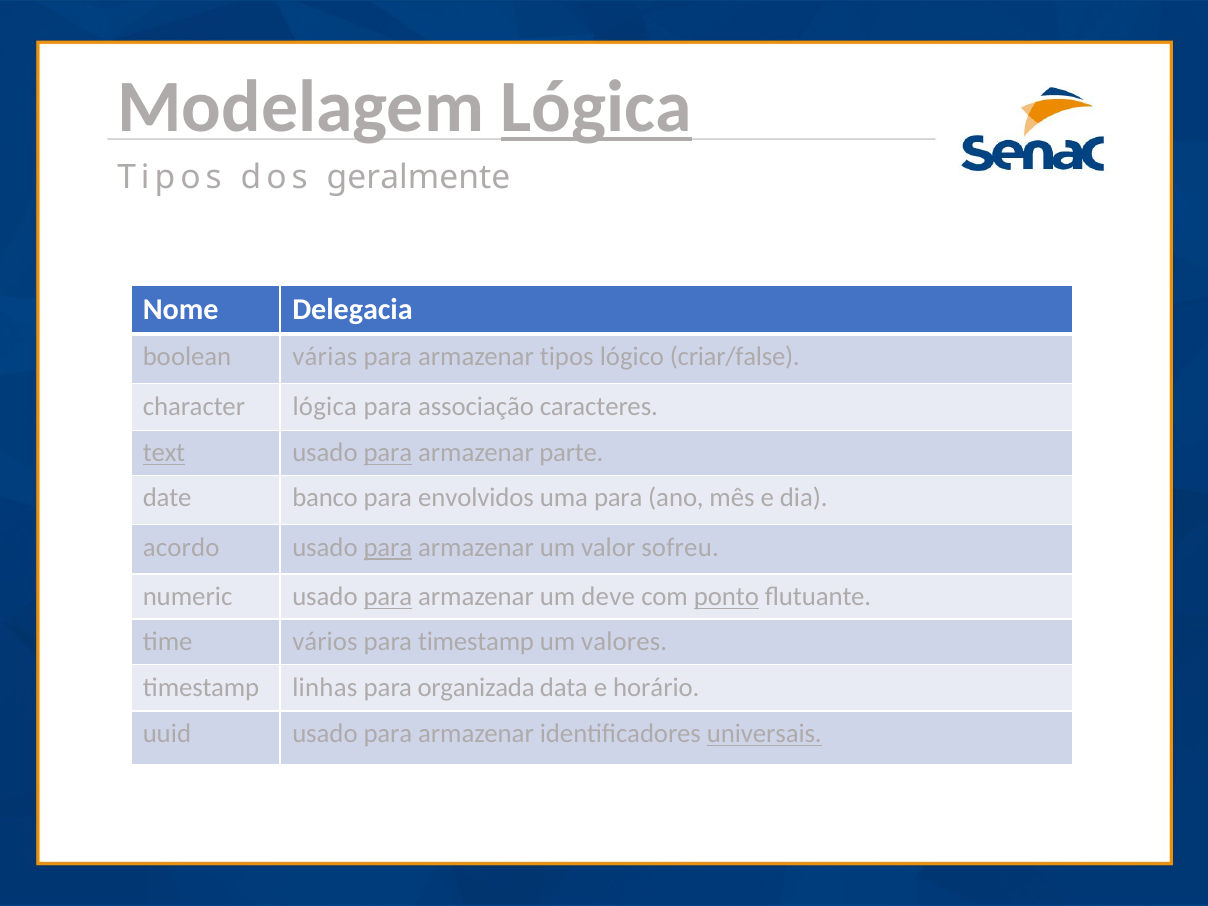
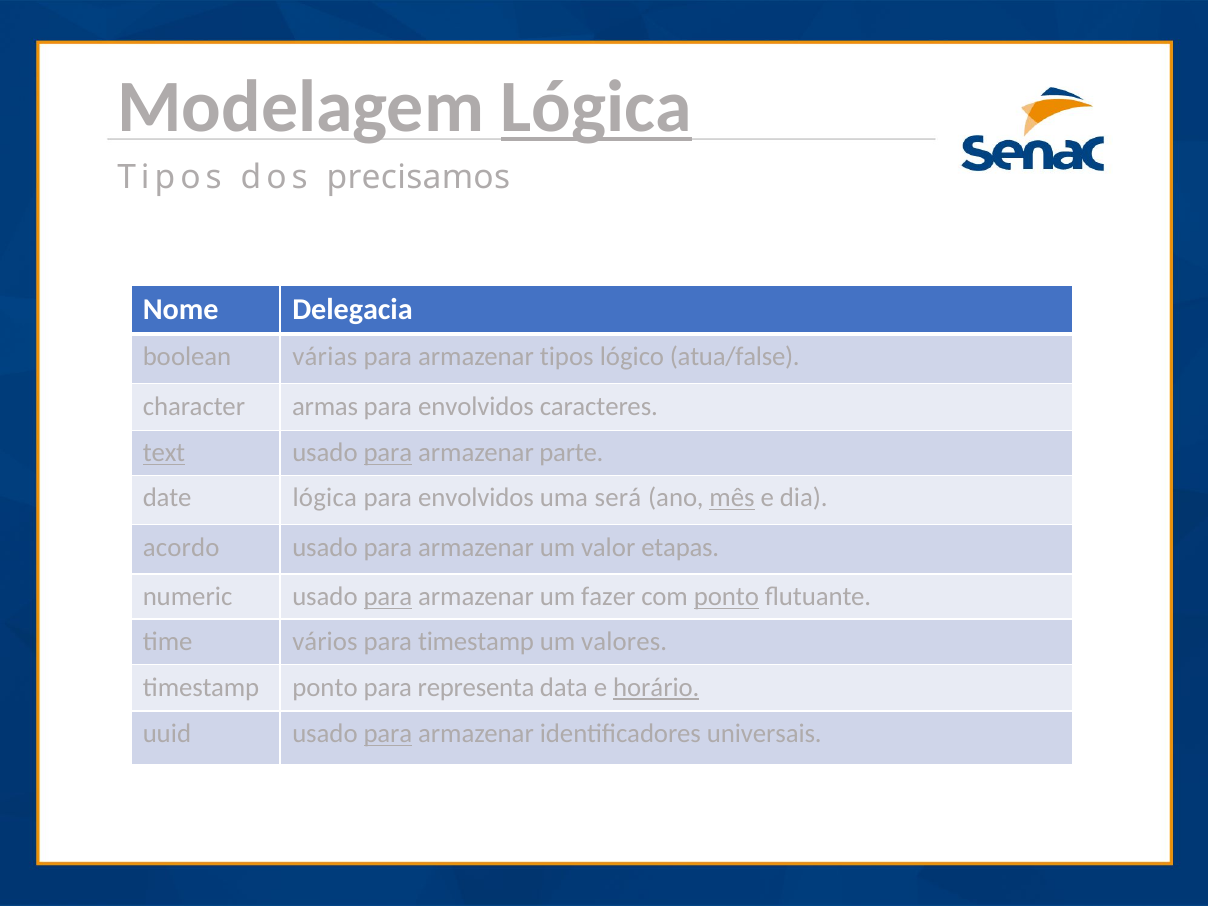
geralmente: geralmente -> precisamos (418, 178)
criar/false: criar/false -> atua/false (735, 357)
character lógica: lógica -> armas (325, 406)
associação: associação -> envolvidos (476, 406)
date banco: banco -> lógica (325, 498)
uma para: para -> será (618, 498)
mês underline: none -> present (732, 498)
para underline: present -> none (388, 547)
sofreu: sofreu -> etapas (680, 547)
deve: deve -> fazer (608, 597)
timestamp linhas: linhas -> ponto (325, 687)
organizada: organizada -> representa (476, 687)
horário underline: none -> present (656, 687)
para underline: none -> present (388, 734)
universais underline: present -> none (764, 734)
